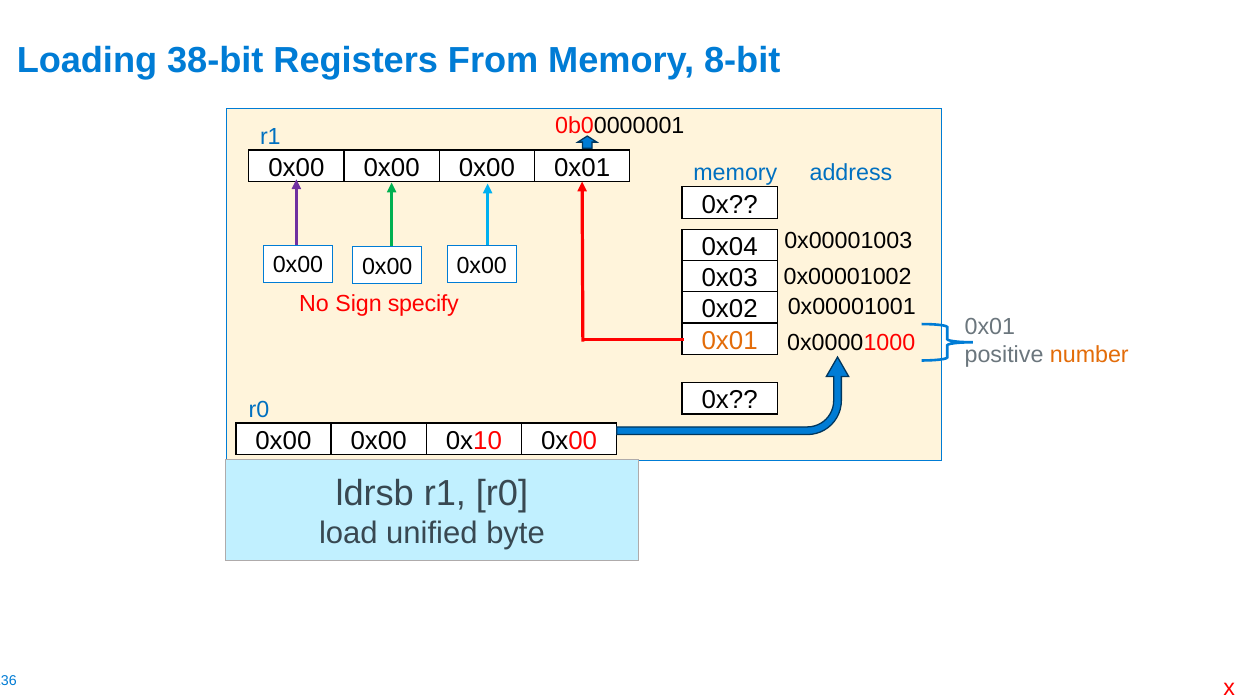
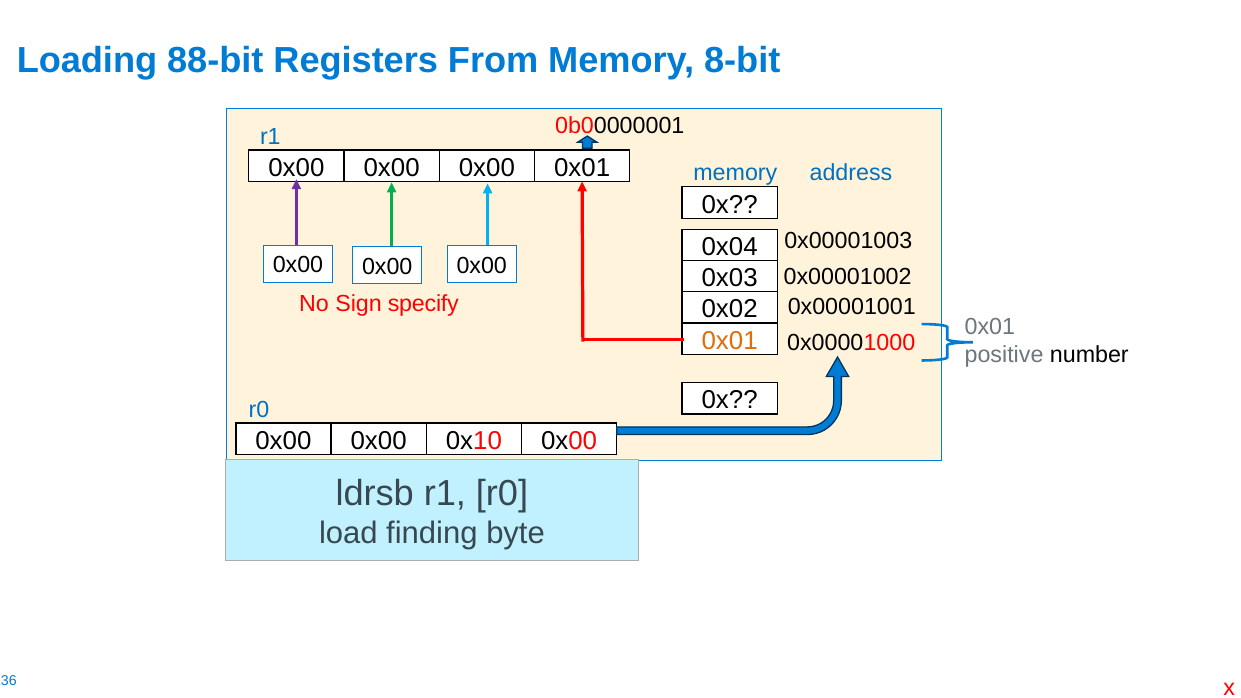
38-bit: 38-bit -> 88-bit (215, 61)
number colour: orange -> black (1089, 355)
unified: unified -> finding (432, 534)
